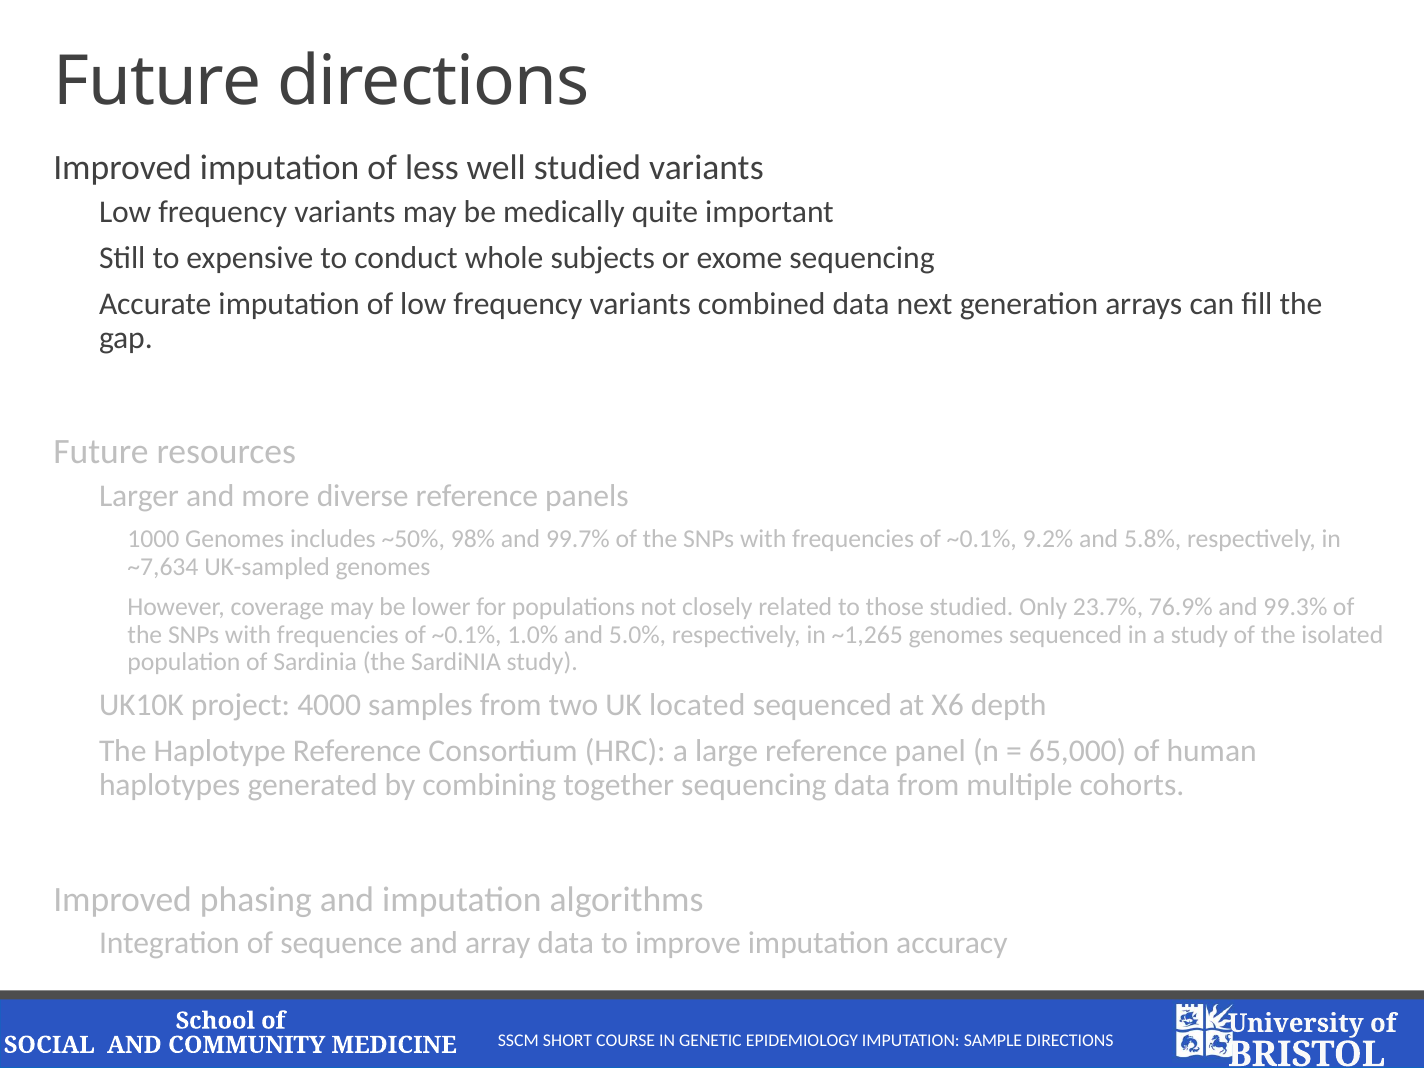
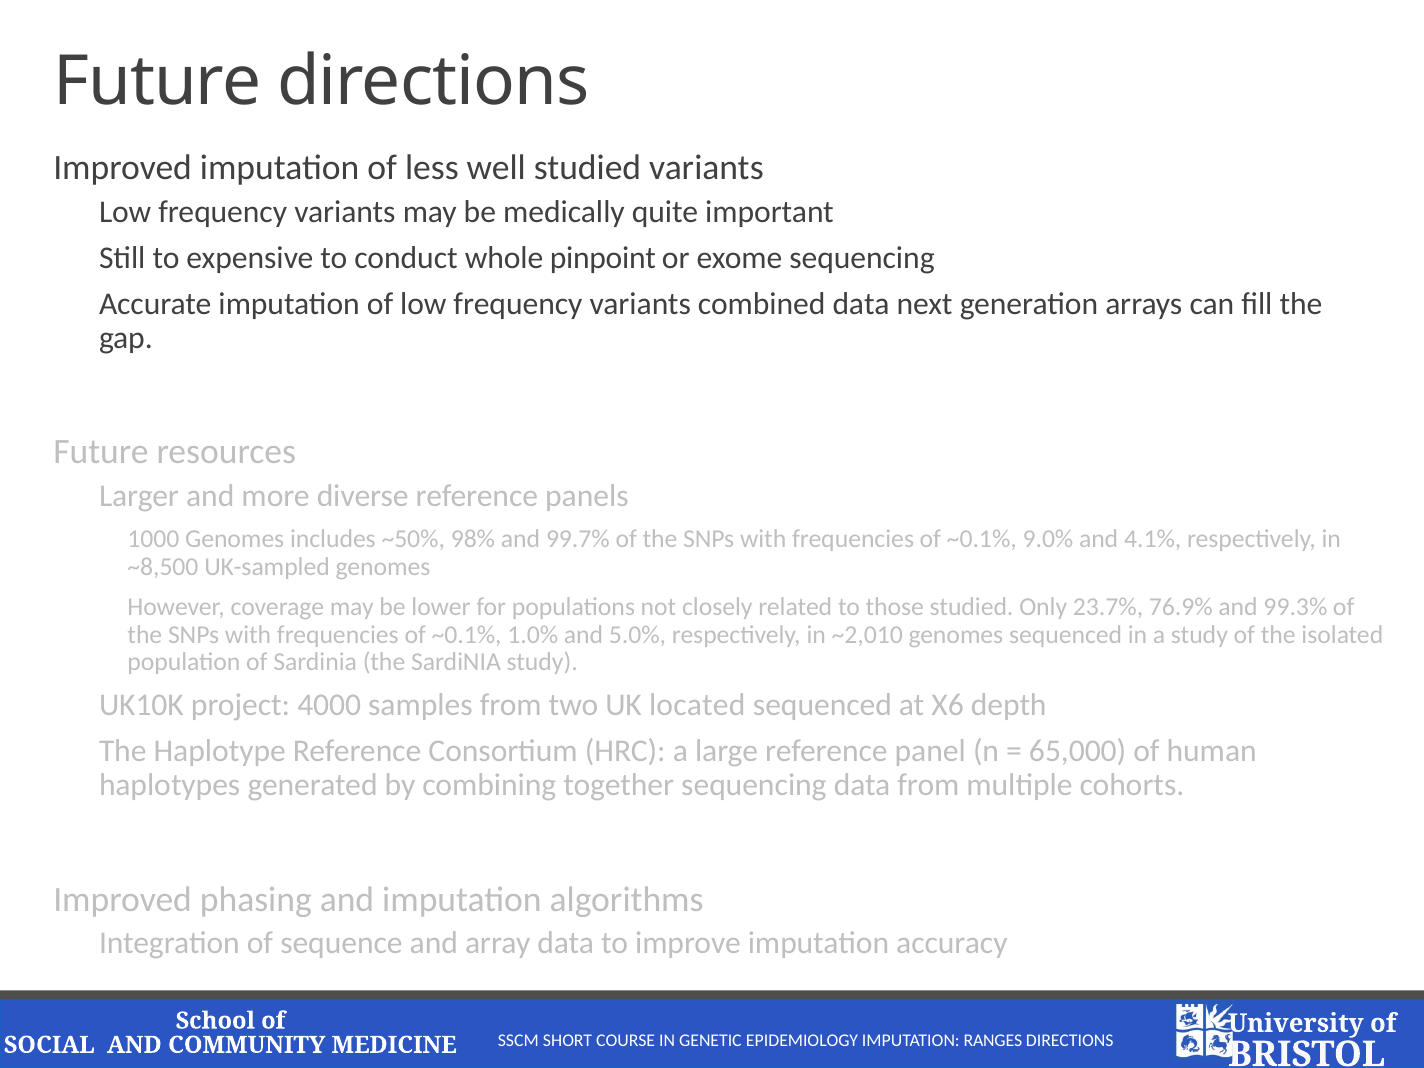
subjects: subjects -> pinpoint (603, 258)
9.2%: 9.2% -> 9.0% (1048, 539)
5.8%: 5.8% -> 4.1% (1153, 539)
~7,634: ~7,634 -> ~8,500 (163, 567)
~1,265: ~1,265 -> ~2,010 (867, 635)
SAMPLE: SAMPLE -> RANGES (993, 1041)
